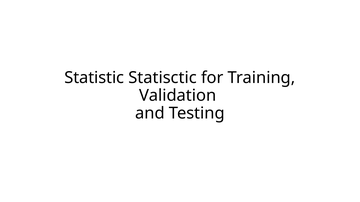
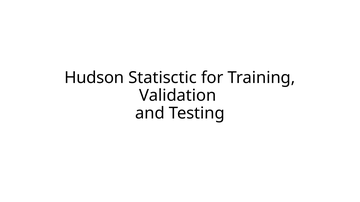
Statistic: Statistic -> Hudson (94, 78)
